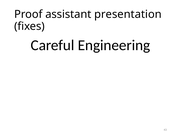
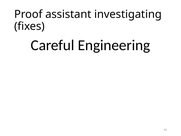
presentation: presentation -> investigating (128, 14)
